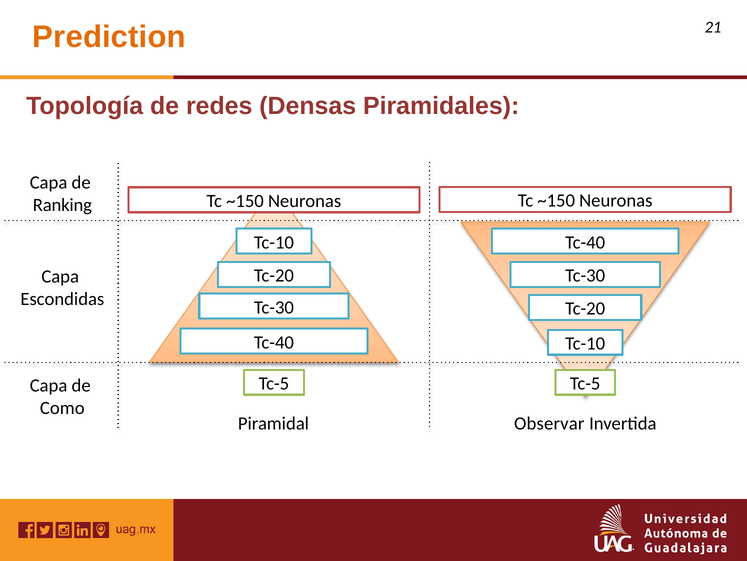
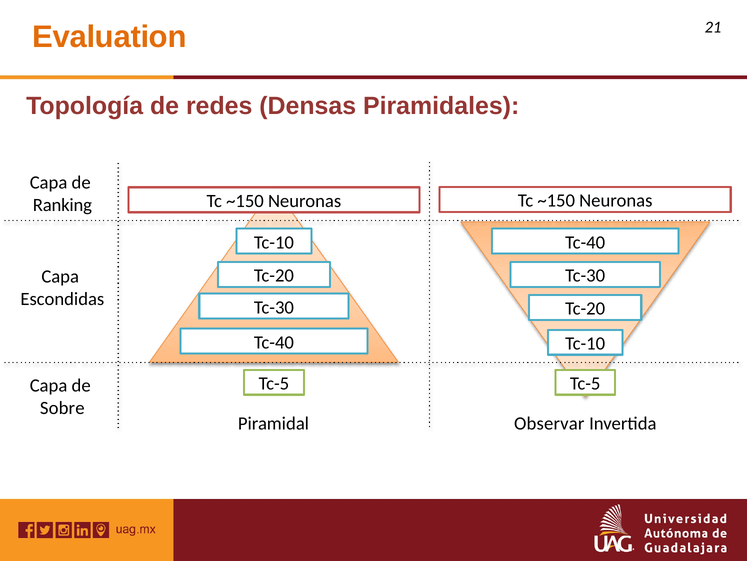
Prediction: Prediction -> Evaluation (109, 37)
Como: Como -> Sobre (62, 408)
